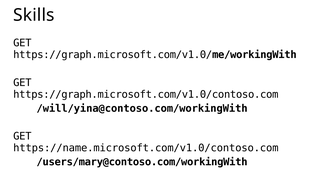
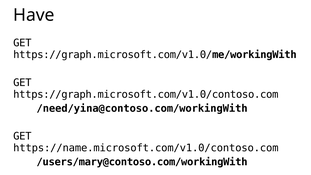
Skills: Skills -> Have (34, 15)
/will/yina@contoso.com/workingWith: /will/yina@contoso.com/workingWith -> /need/yina@contoso.com/workingWith (142, 108)
